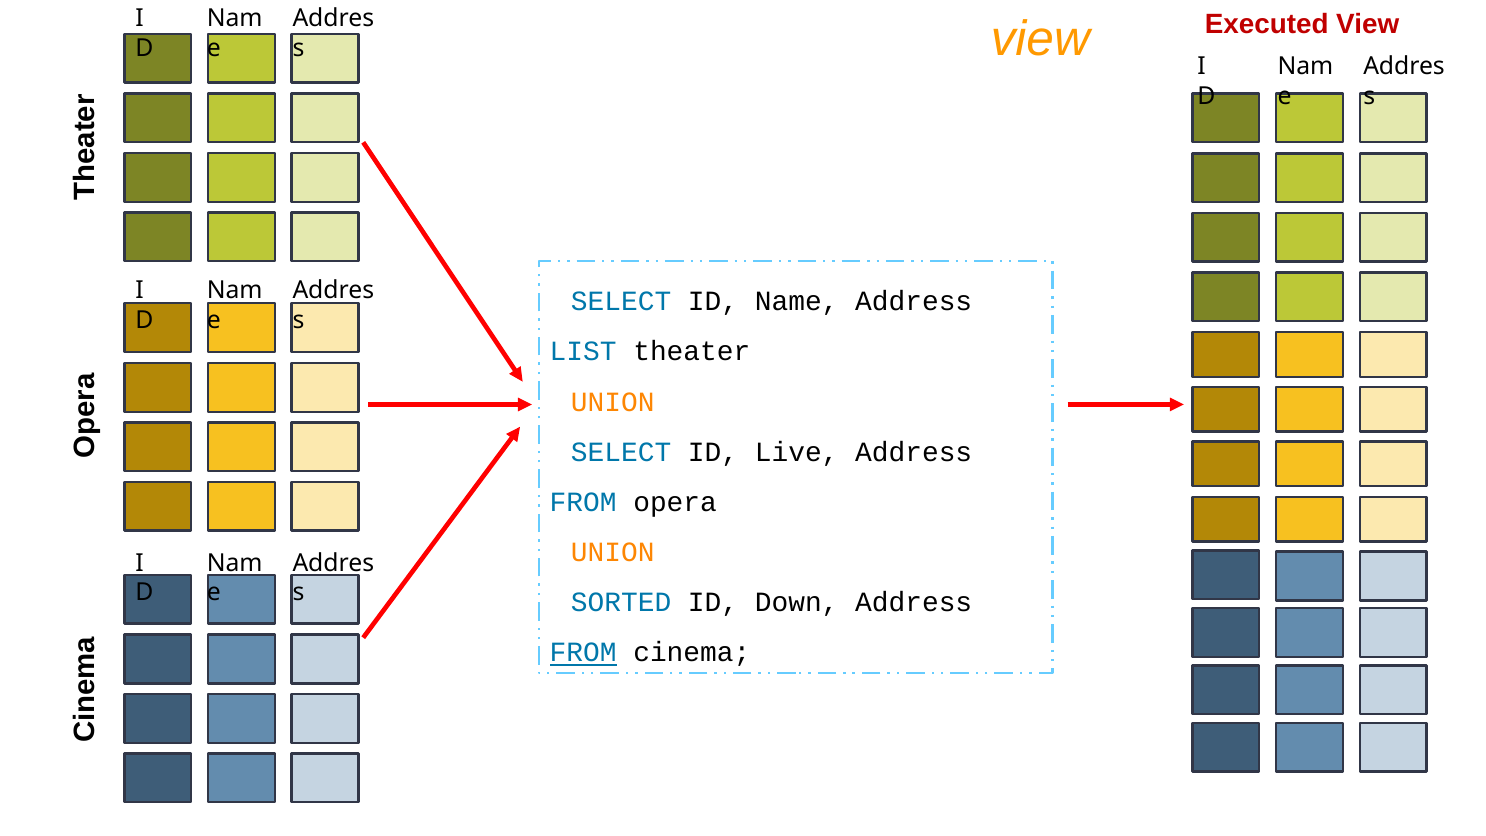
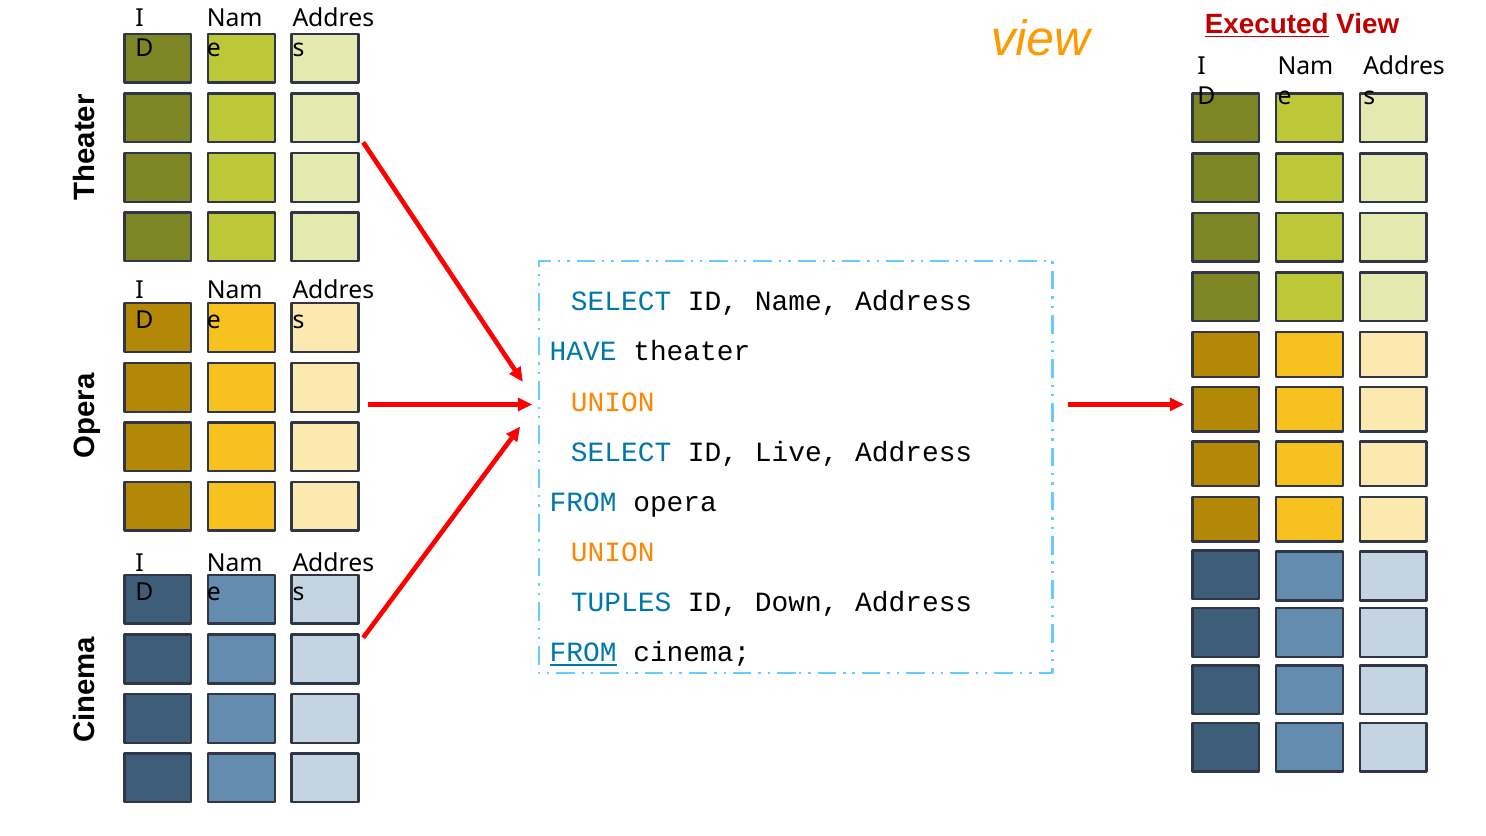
Executed underline: none -> present (1267, 24)
LIST: LIST -> HAVE (583, 352)
SORTED: SORTED -> TUPLES (621, 603)
